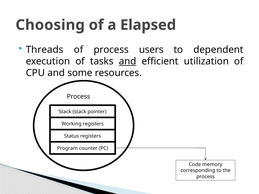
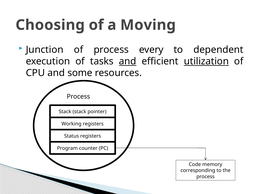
Elapsed: Elapsed -> Moving (148, 25)
Threads: Threads -> Junction (45, 50)
users: users -> every (151, 50)
utilization underline: none -> present (206, 61)
